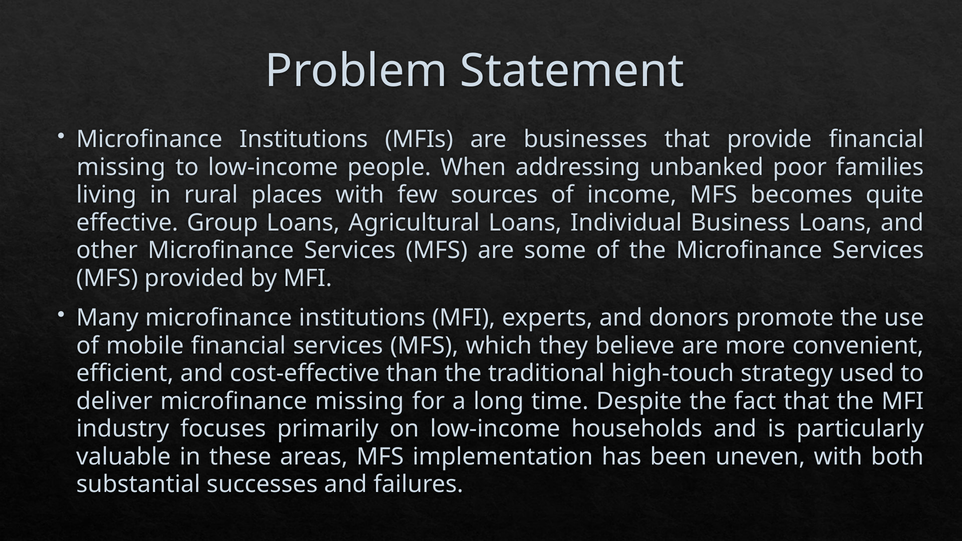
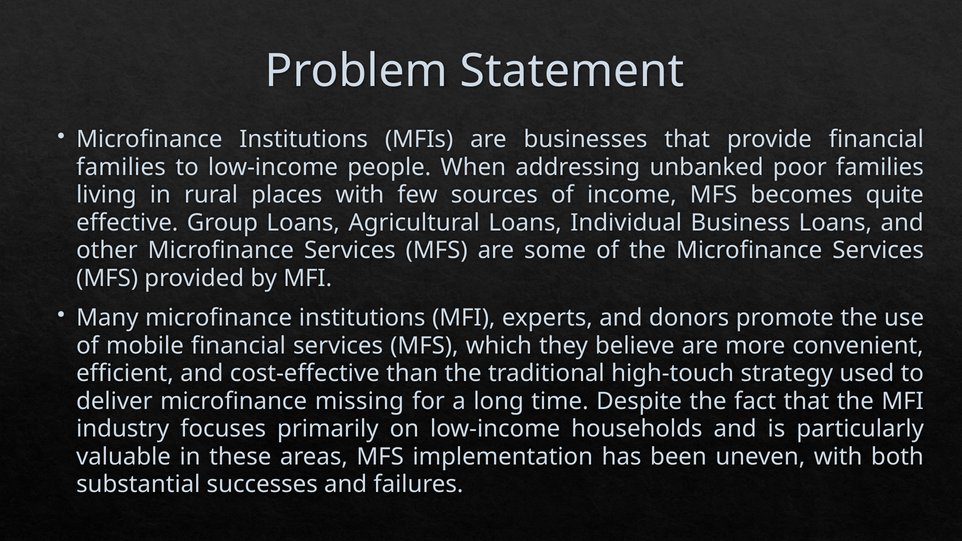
missing: missing -> families (121, 167)
